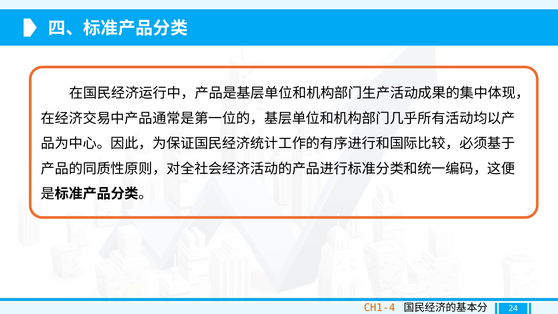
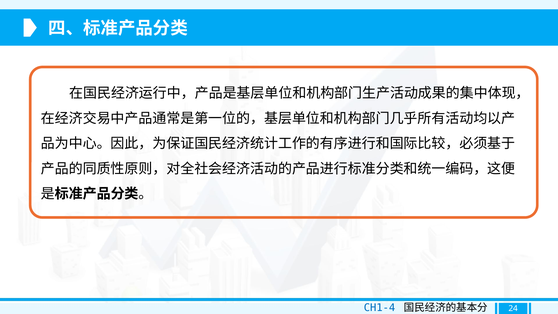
CH1-4 colour: orange -> blue (379, 308)
